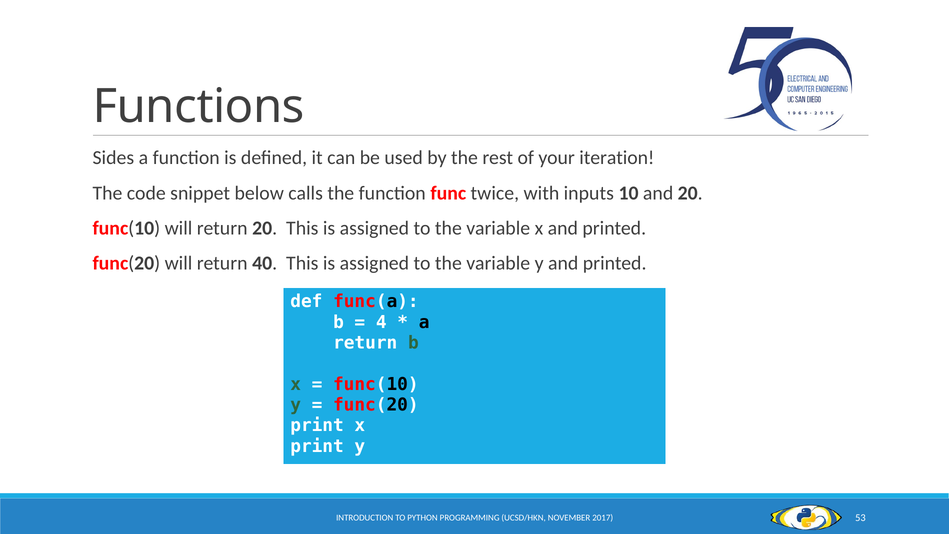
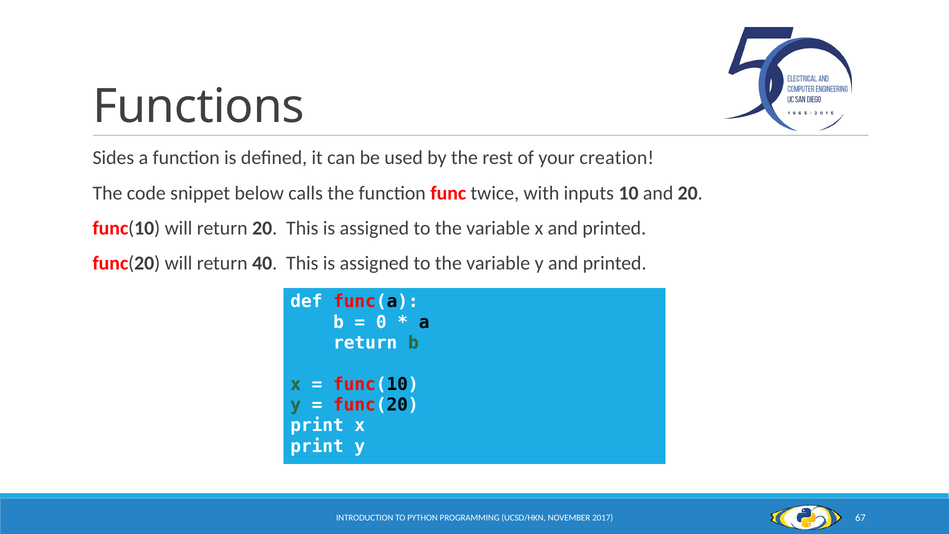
iteration: iteration -> creation (617, 158)
4: 4 -> 0 (381, 322)
53: 53 -> 67 (860, 518)
